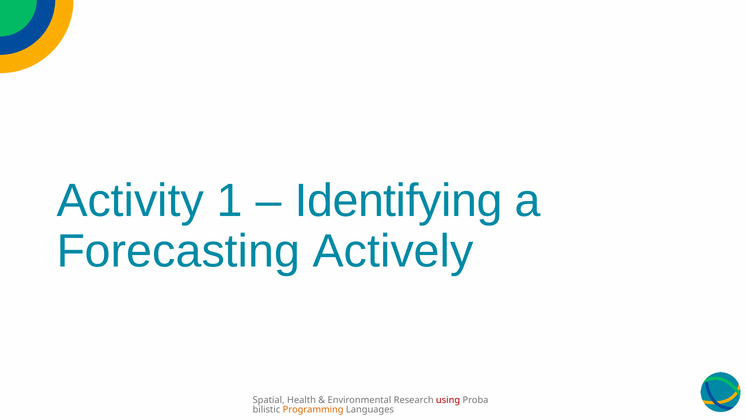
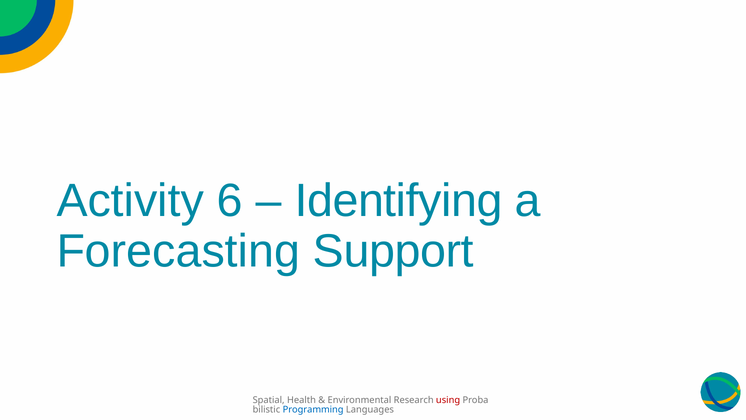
1: 1 -> 6 (230, 201)
Actively: Actively -> Support (393, 251)
Programming colour: orange -> blue (313, 409)
